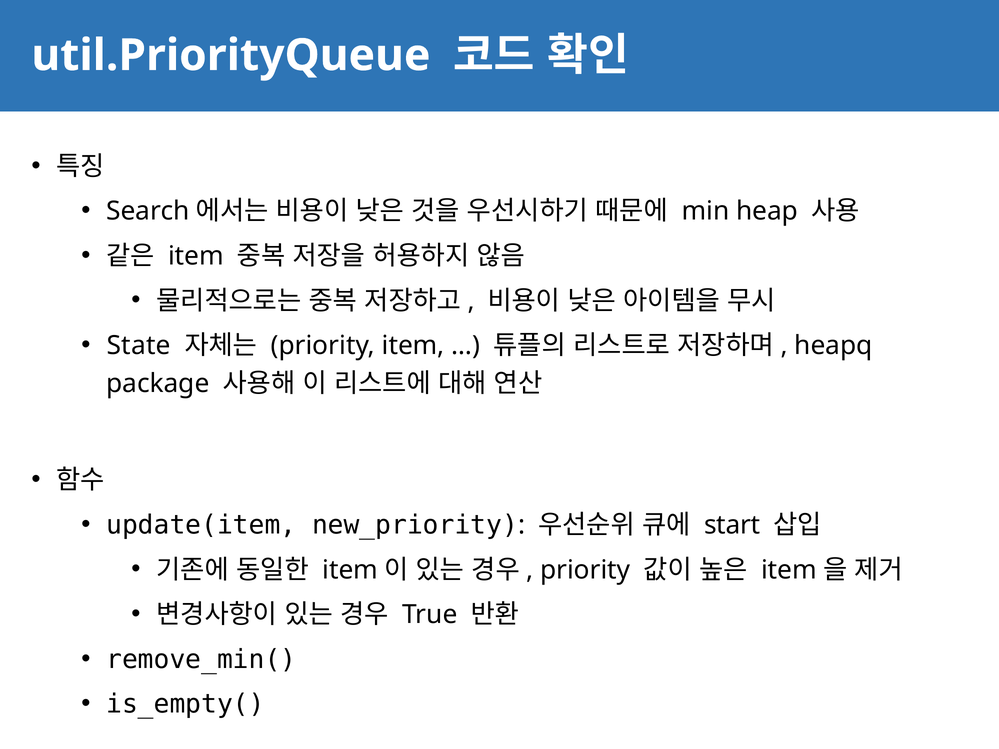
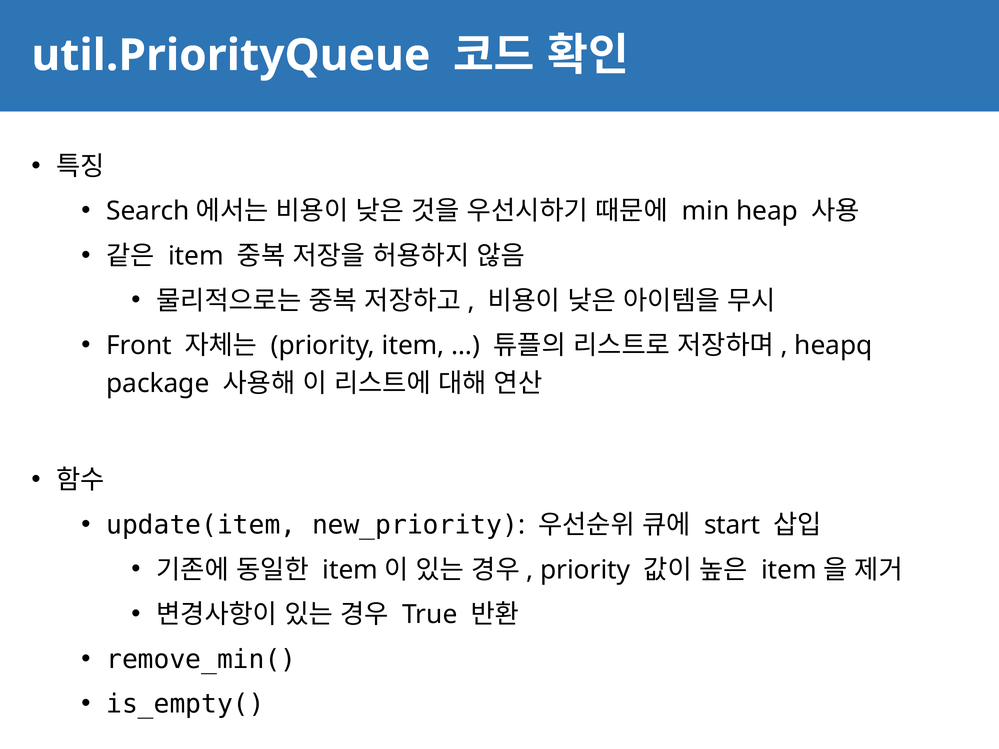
State: State -> Front (139, 346)
